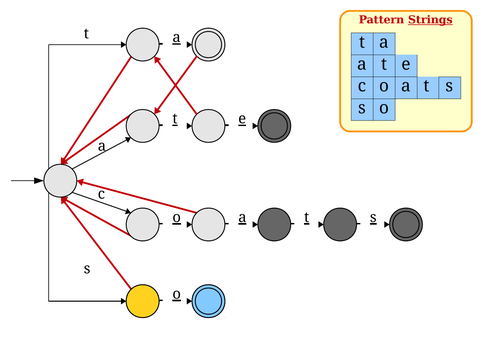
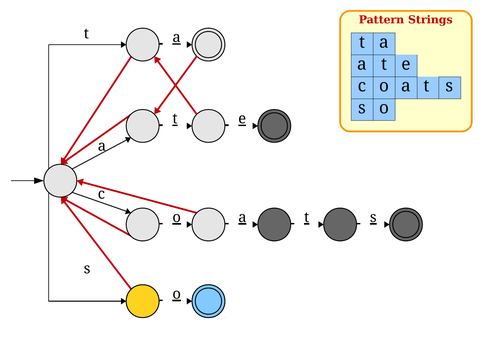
Strings underline: present -> none (430, 20)
